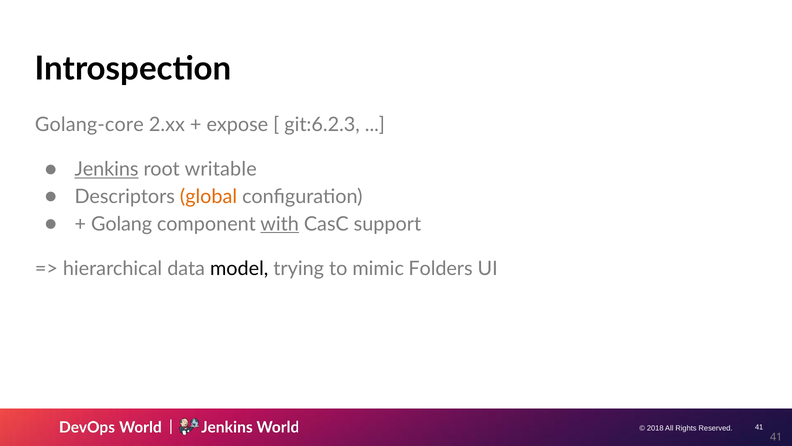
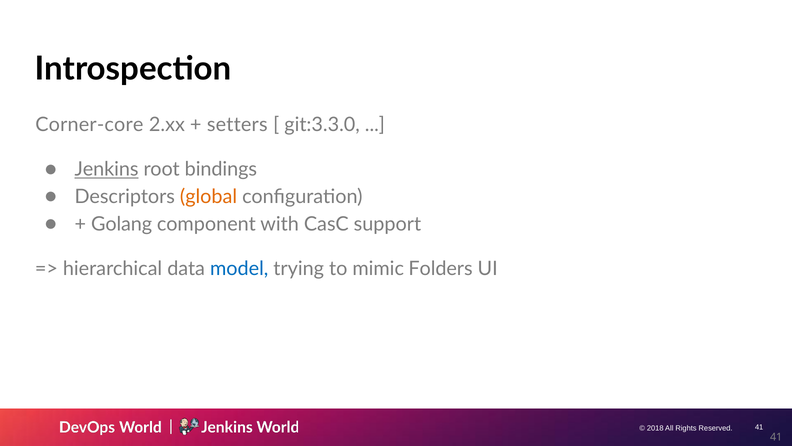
Golang-core: Golang-core -> Corner-core (89, 125)
expose: expose -> setters (237, 125)
git:6.2.3: git:6.2.3 -> git:3.3.0 (322, 125)
writable: writable -> bindings (221, 169)
with underline: present -> none (280, 224)
model colour: black -> blue (239, 269)
